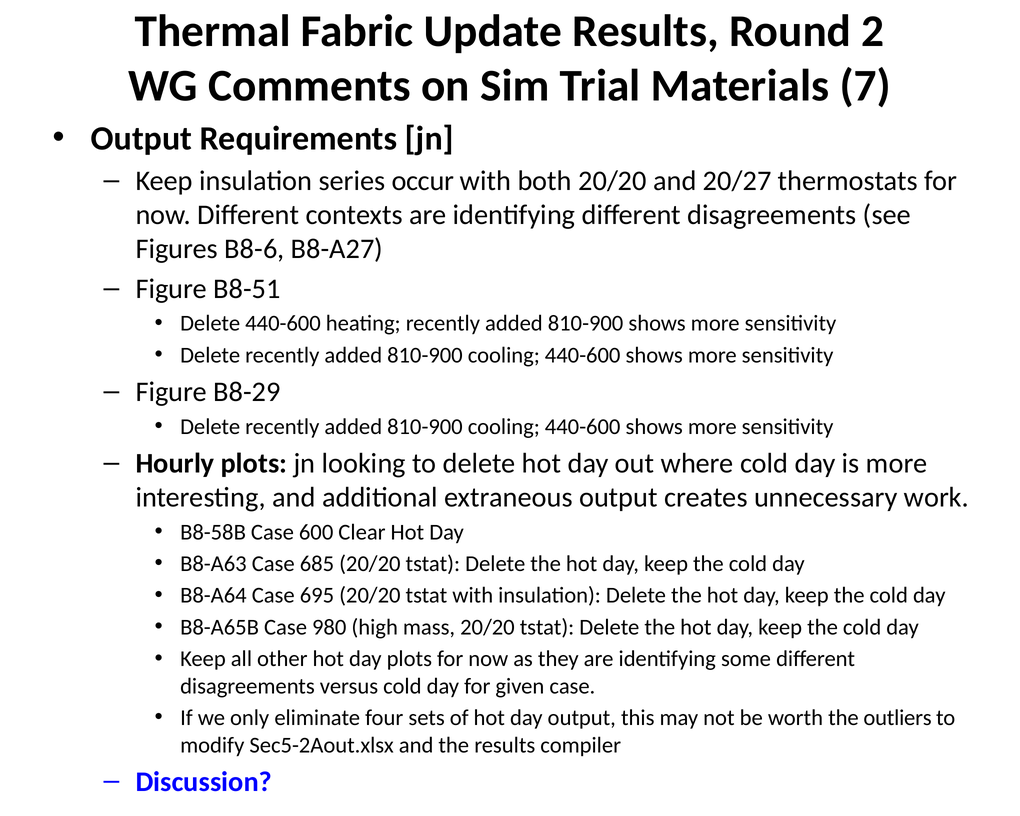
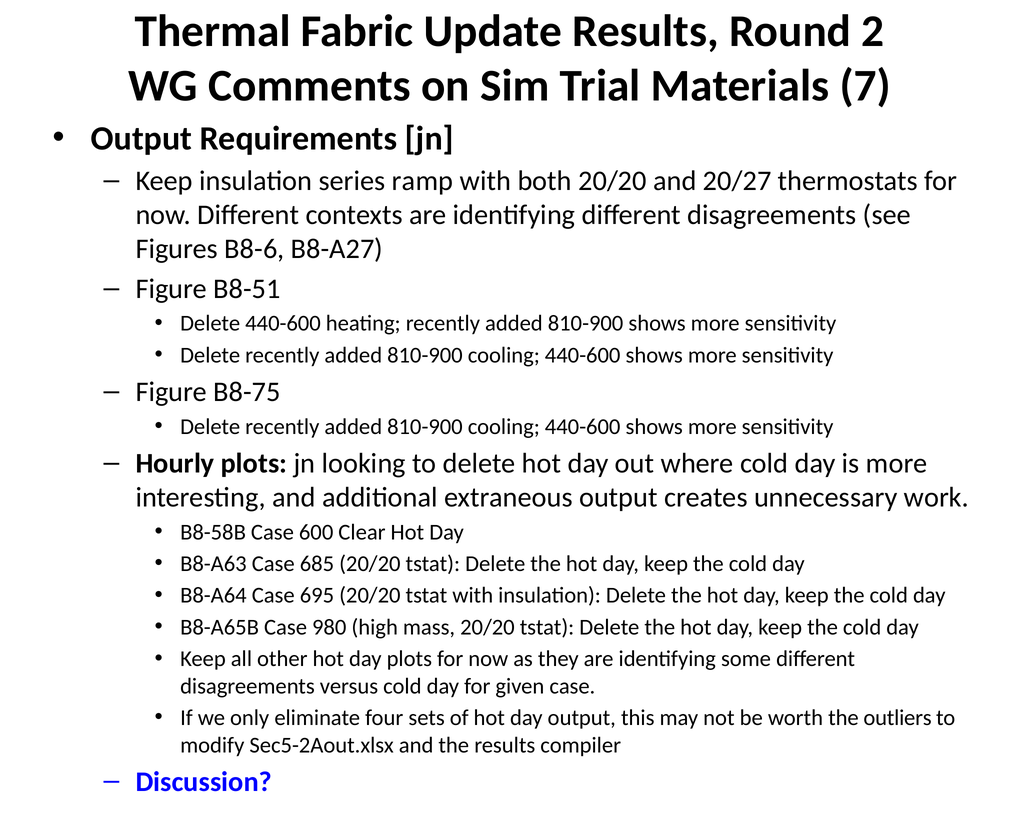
occur: occur -> ramp (423, 181)
B8-29: B8-29 -> B8-75 (247, 392)
